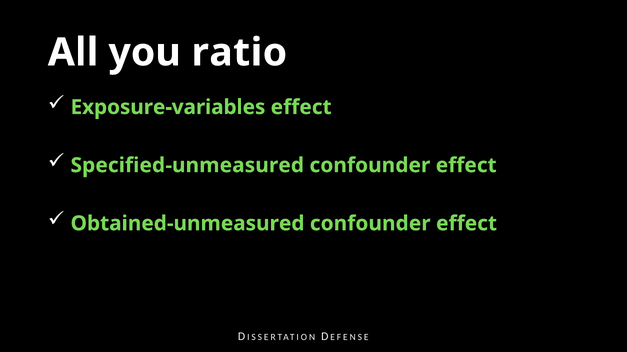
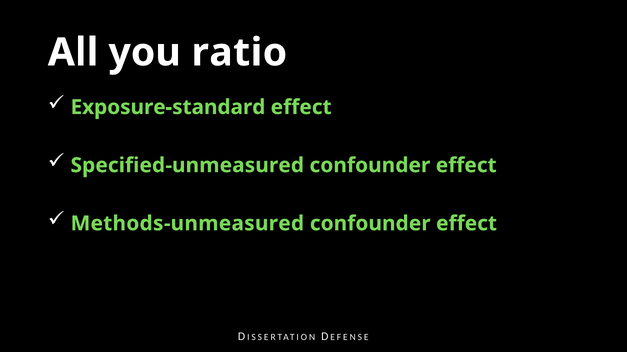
Exposure-variables: Exposure-variables -> Exposure-standard (168, 107)
Obtained-unmeasured: Obtained-unmeasured -> Methods-unmeasured (187, 224)
